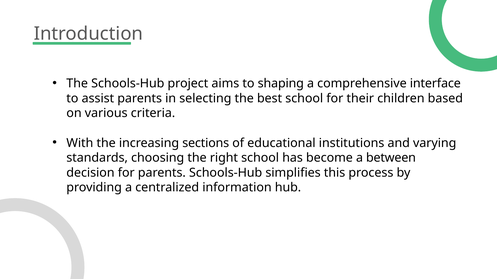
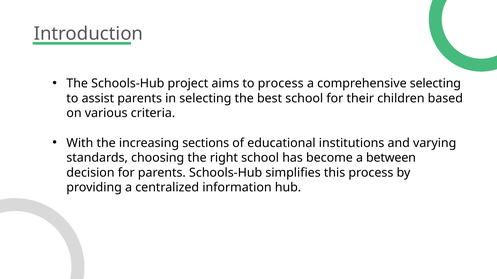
to shaping: shaping -> process (281, 84)
comprehensive interface: interface -> selecting (435, 84)
